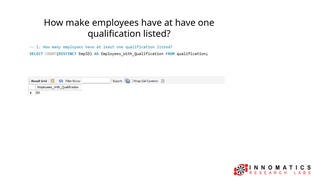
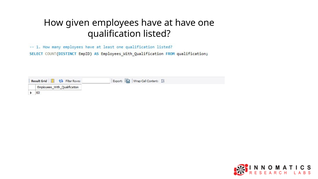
make: make -> given (78, 23)
